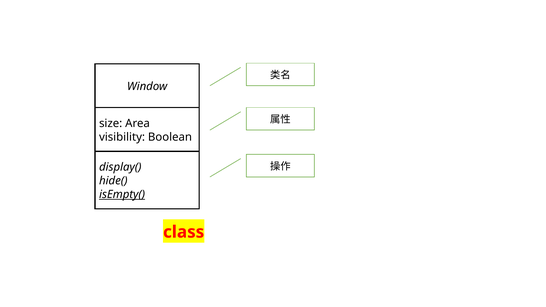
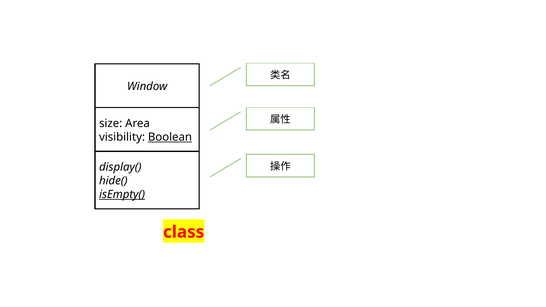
Boolean underline: none -> present (170, 137)
